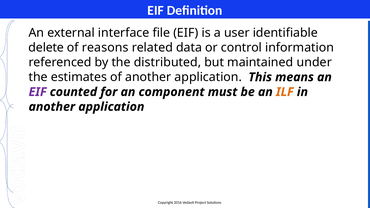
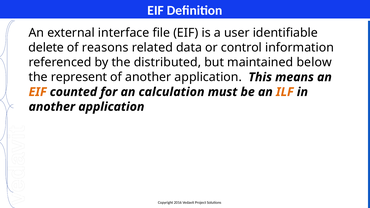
under: under -> below (314, 62)
estimates: estimates -> represent (79, 77)
EIF colour: purple -> orange (38, 92)
component: component -> calculation (172, 92)
